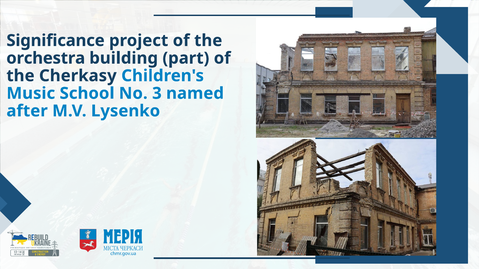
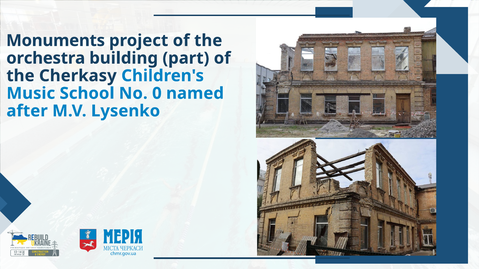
Significance: Significance -> Monuments (56, 41)
3: 3 -> 0 (157, 93)
